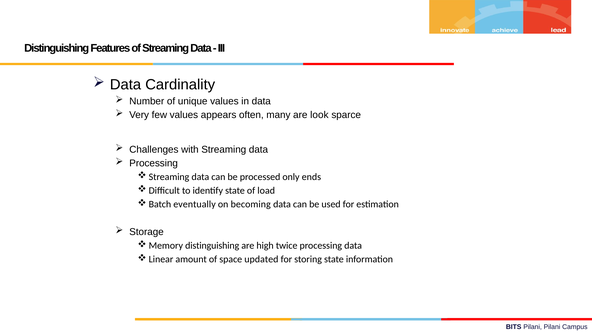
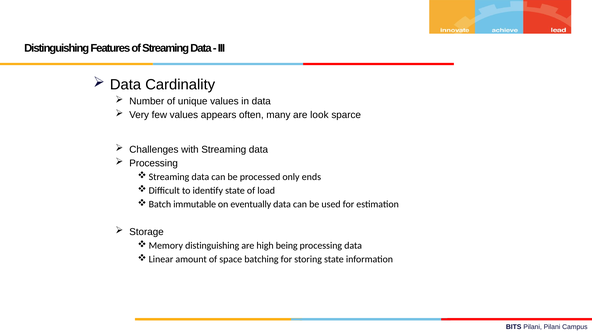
eventually: eventually -> immutable (195, 204)
becoming: becoming -> eventually (251, 204)
twice: twice -> being (287, 246)
updated: updated -> batching (261, 259)
